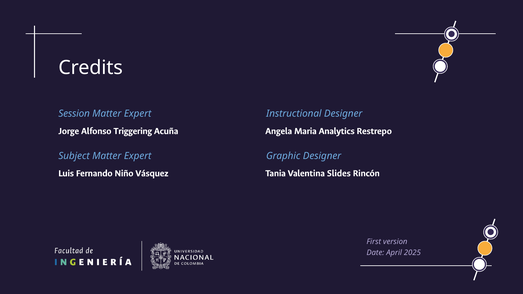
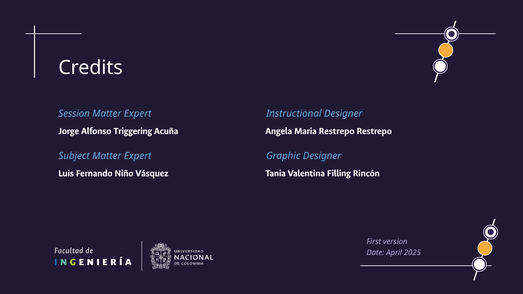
Maria Analytics: Analytics -> Restrepo (337, 131)
Slides: Slides -> Filling (339, 173)
